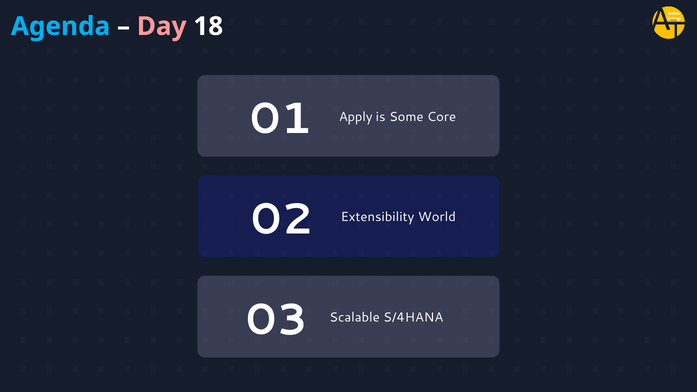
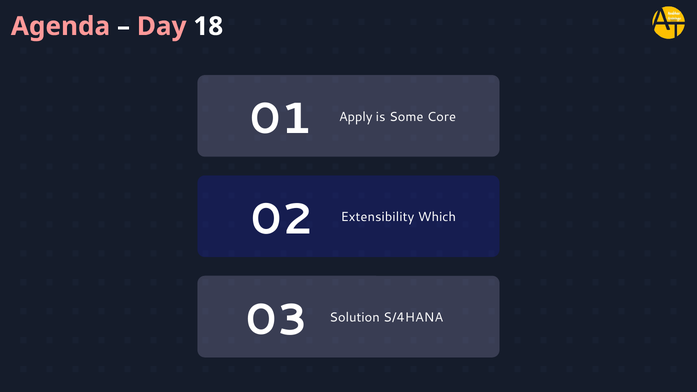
Agenda colour: light blue -> pink (61, 26)
World: World -> Which (437, 217)
Scalable: Scalable -> Solution (355, 318)
